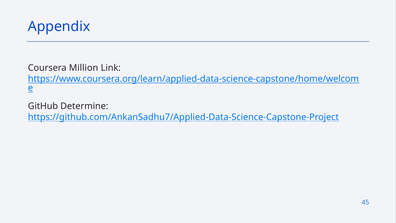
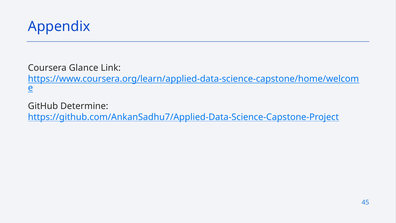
Million: Million -> Glance (84, 68)
